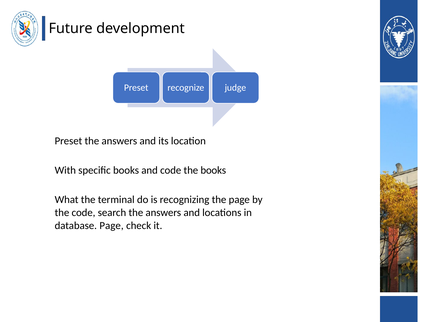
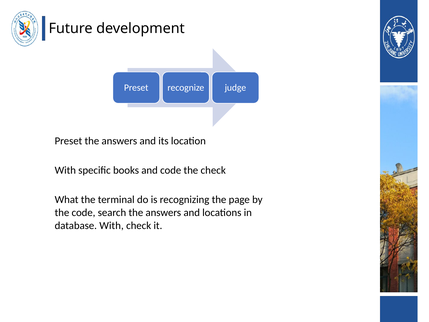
the books: books -> check (213, 170)
database Page: Page -> With (112, 225)
